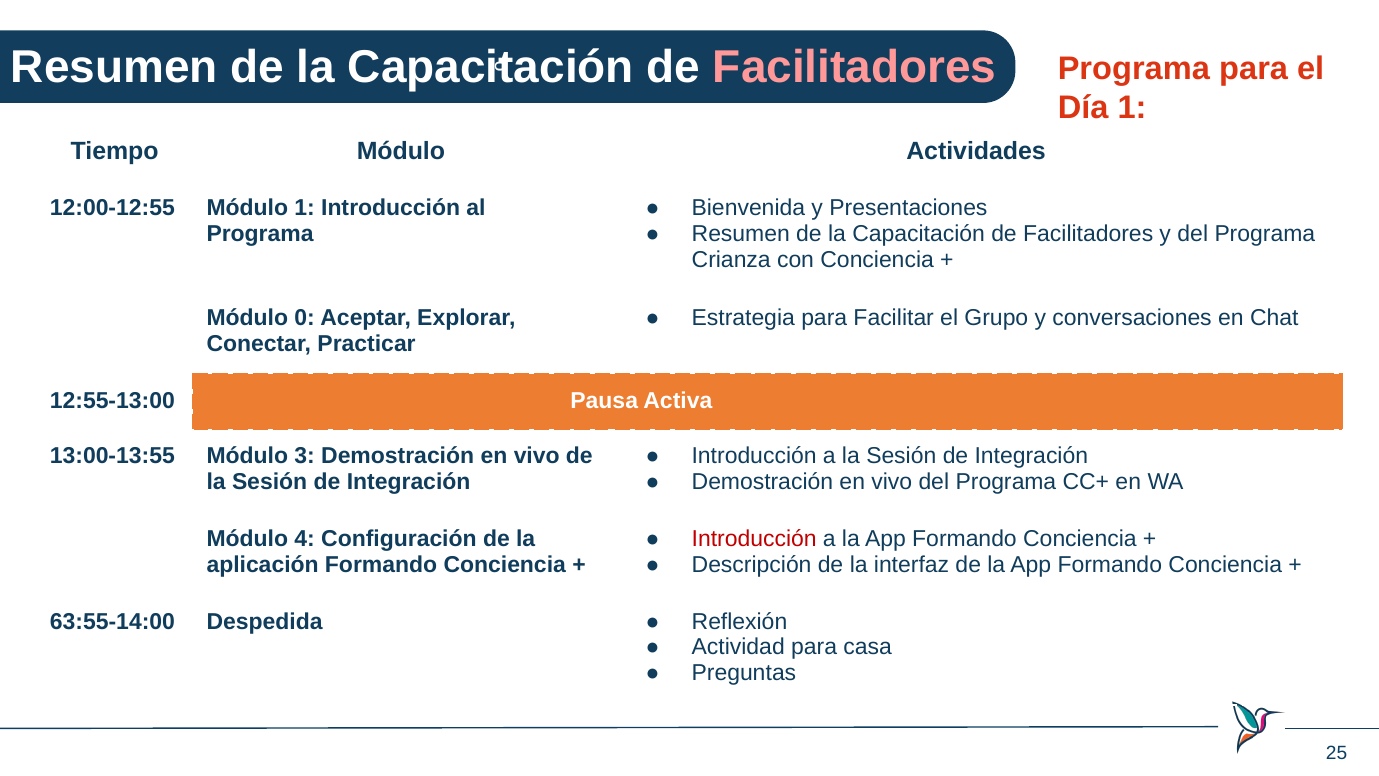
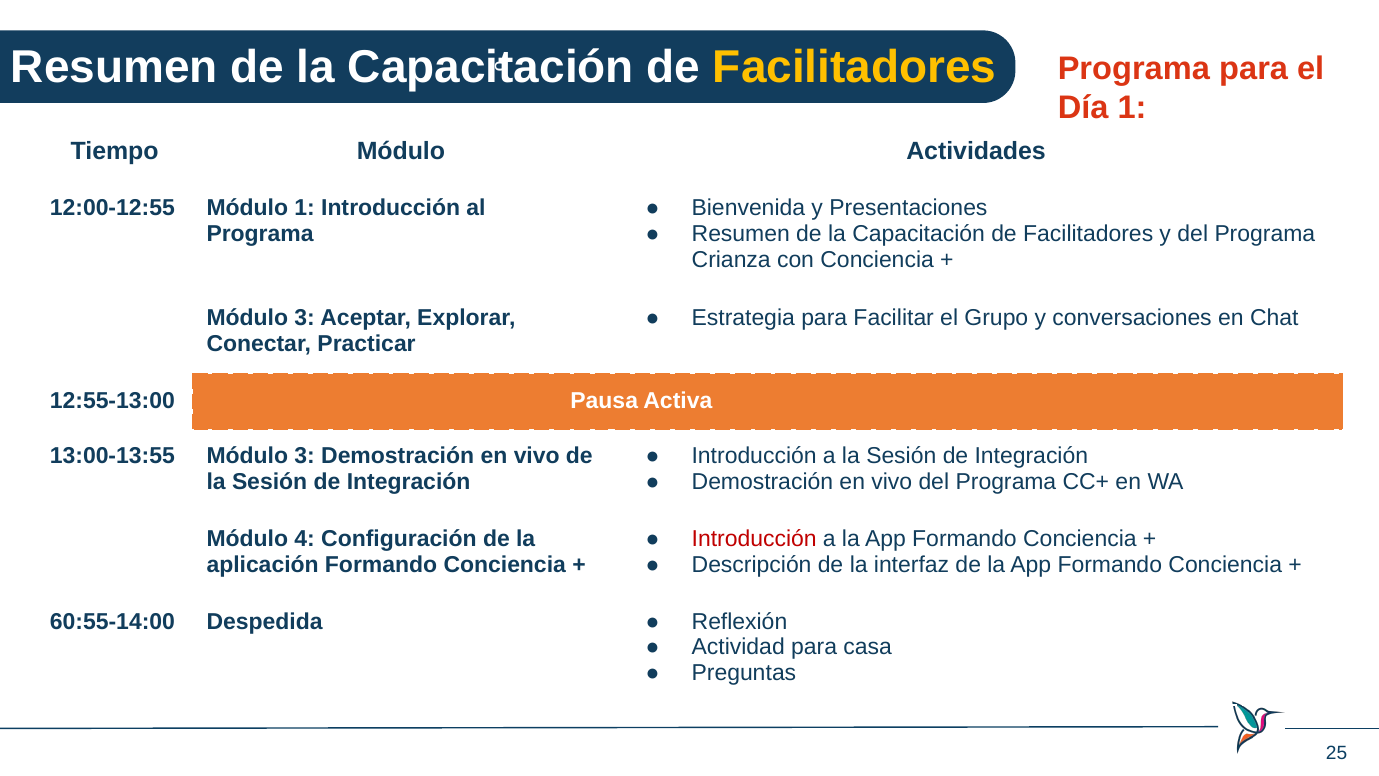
Facilitadores colour: pink -> yellow (855, 67)
0: 0 -> 3 (305, 318)
63:55-14:00: 63:55-14:00 -> 60:55-14:00 (112, 621)
